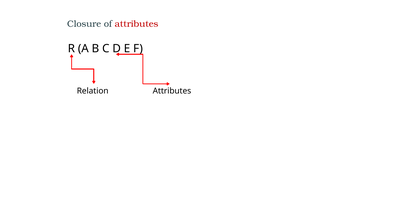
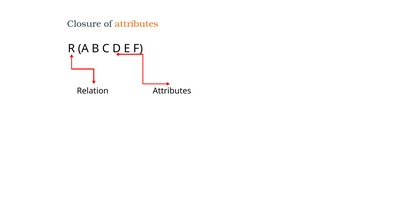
attributes colour: red -> orange (136, 24)
